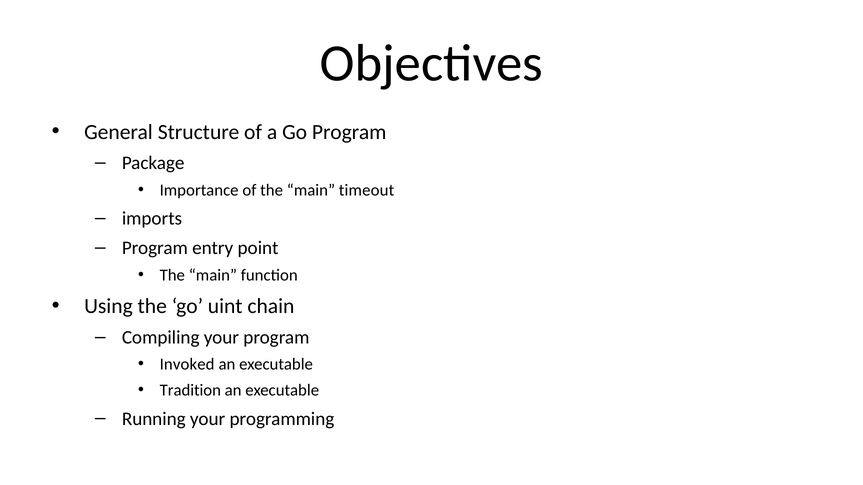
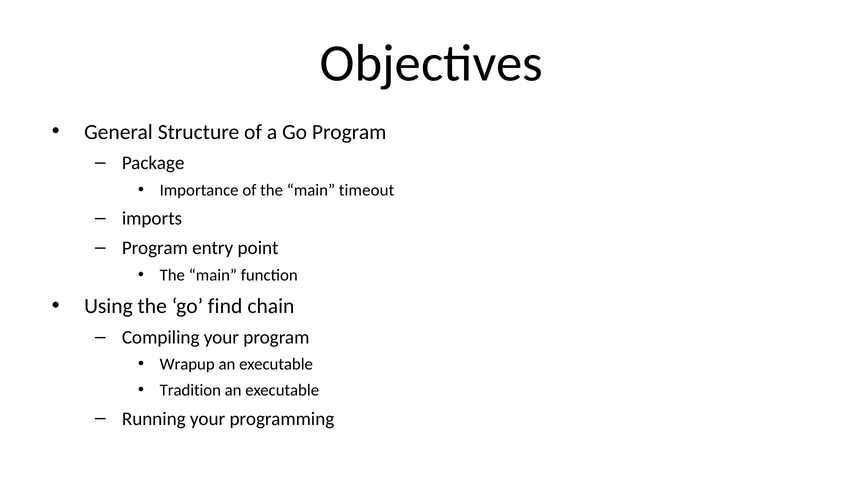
uint: uint -> find (225, 307)
Invoked: Invoked -> Wrapup (187, 365)
